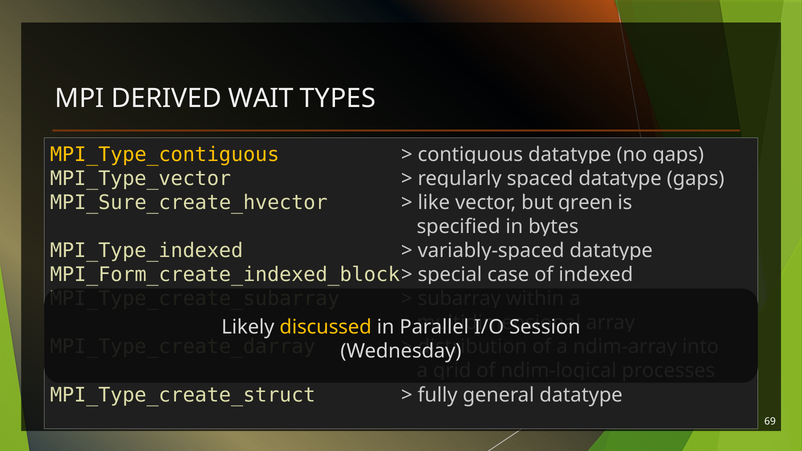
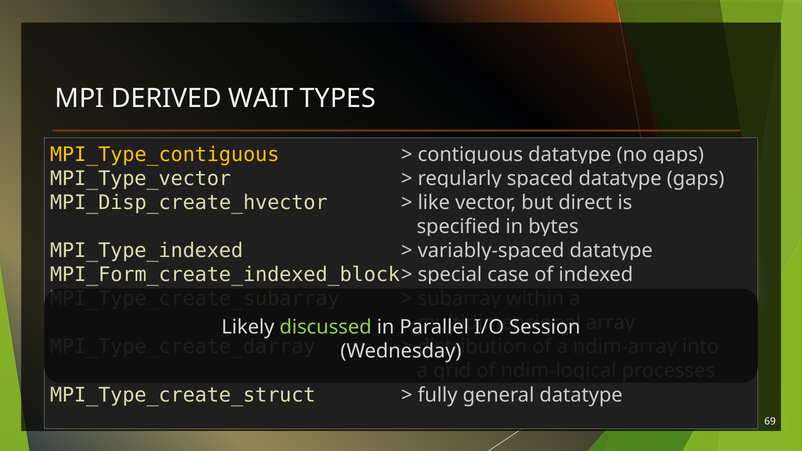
MPI_Sure_create_hvector: MPI_Sure_create_hvector -> MPI_Disp_create_hvector (189, 203)
green: green -> direct (585, 203)
discussed colour: yellow -> light green (326, 327)
